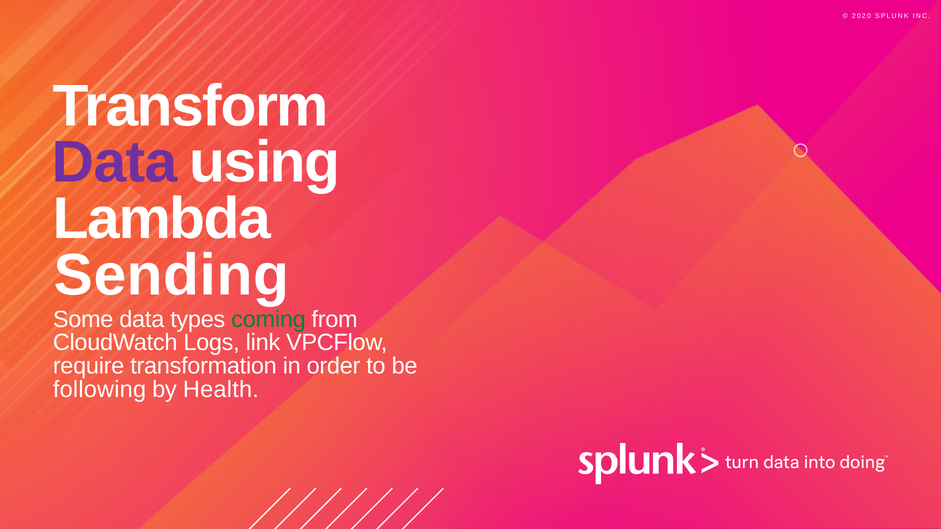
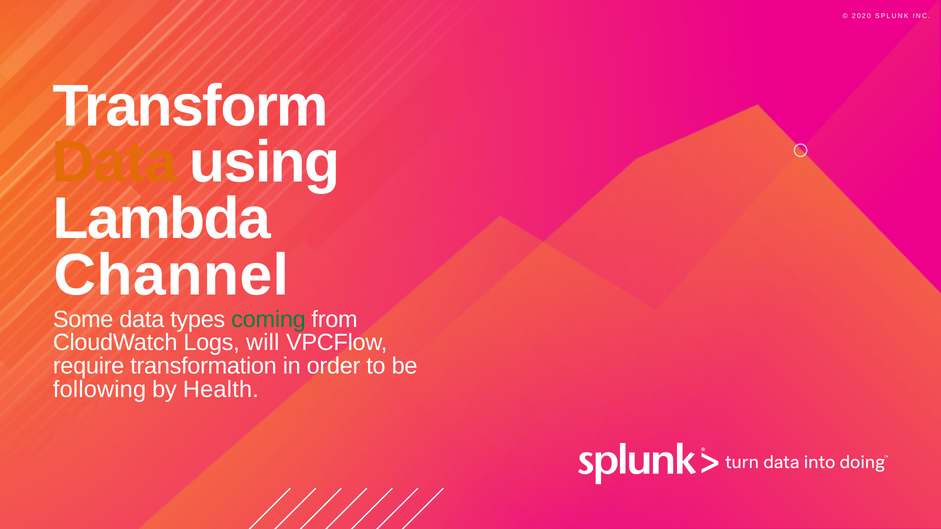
Data colour: purple -> orange (115, 163)
Sending: Sending -> Channel (172, 276)
link: link -> will (263, 343)
